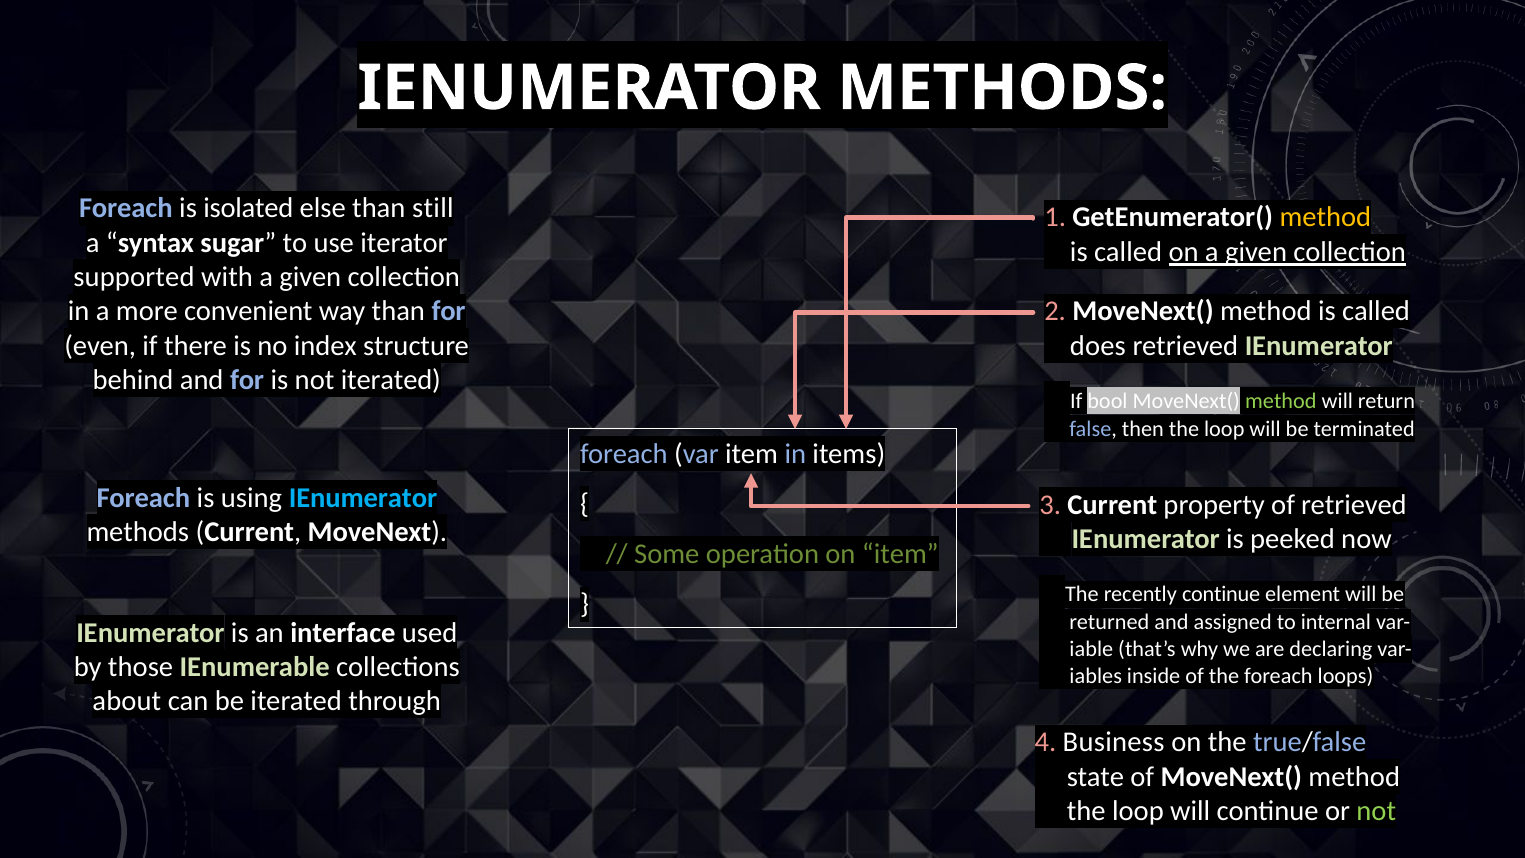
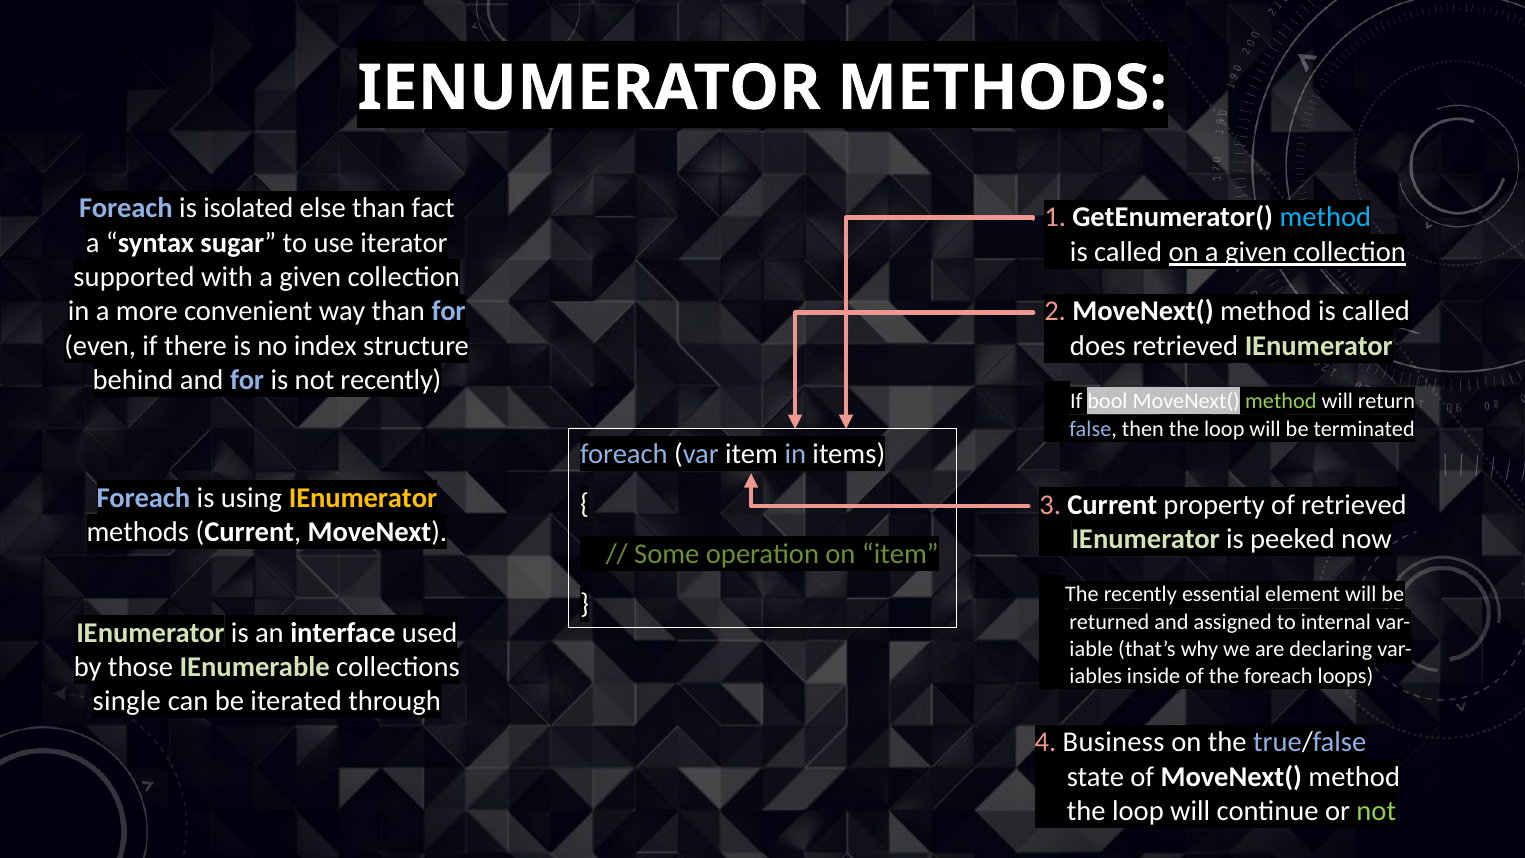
still: still -> fact (433, 208)
method colour: yellow -> light blue (1325, 217)
not iterated: iterated -> recently (391, 380)
IEnumerator colour: light blue -> yellow (363, 498)
recently continue: continue -> essential (1221, 594)
about: about -> single (127, 701)
